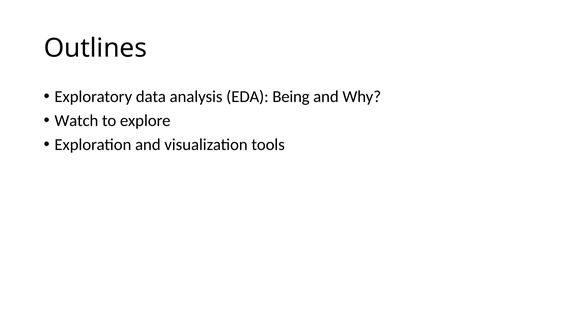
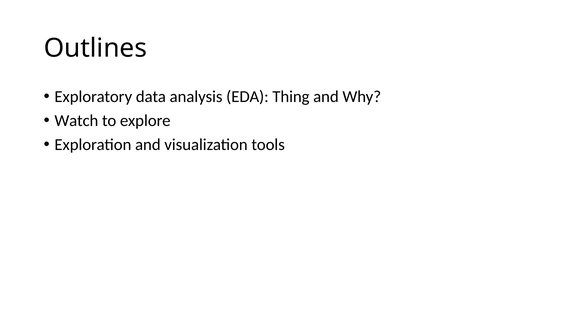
Being: Being -> Thing (291, 97)
